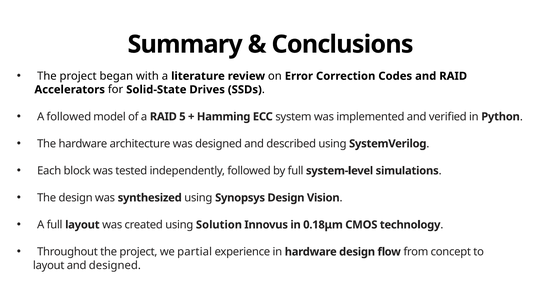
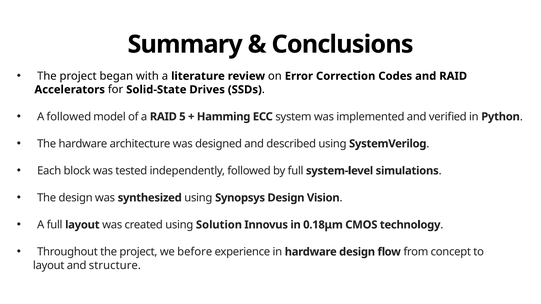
partial: partial -> before (195, 252)
and designed: designed -> structure (115, 266)
